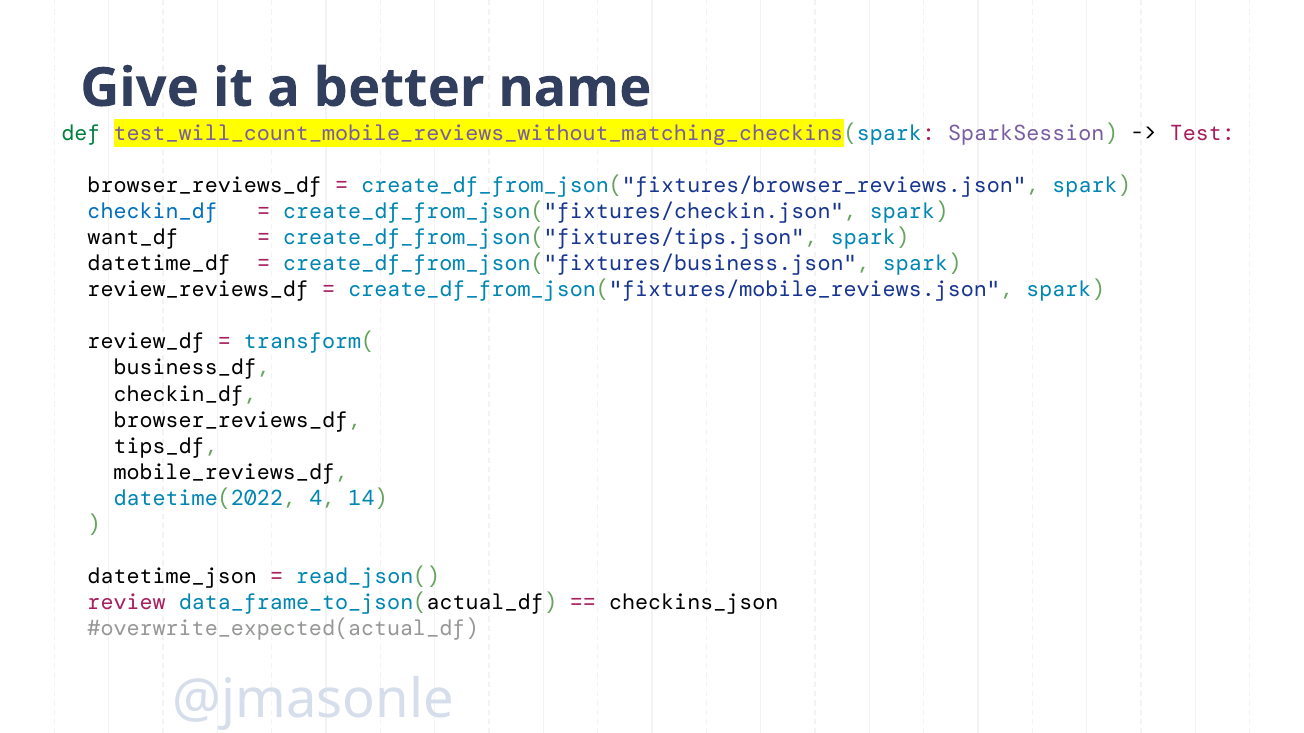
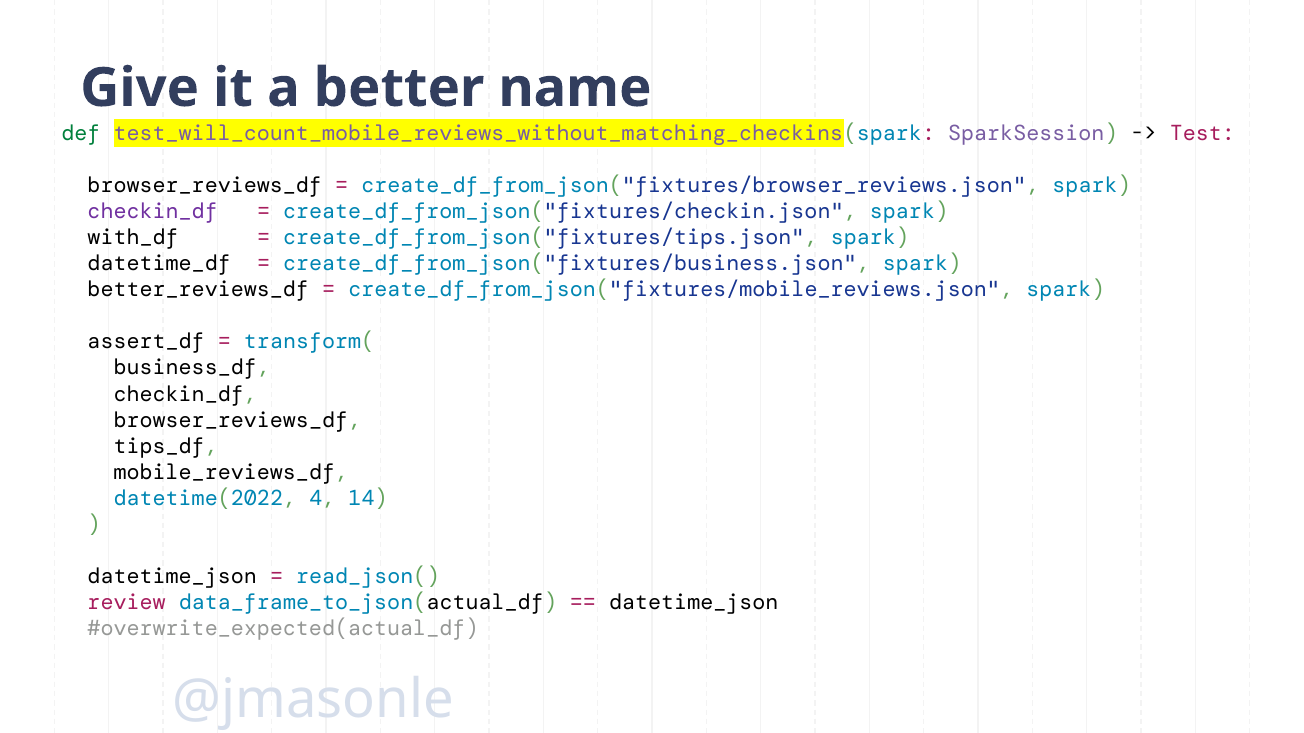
checkin_df colour: blue -> purple (153, 212)
want_df: want_df -> with_df (133, 238)
review_reviews_df: review_reviews_df -> better_reviews_df (198, 290)
review_df: review_df -> assert_df (146, 342)
checkins_json: checkins_json -> datetime_json (694, 603)
